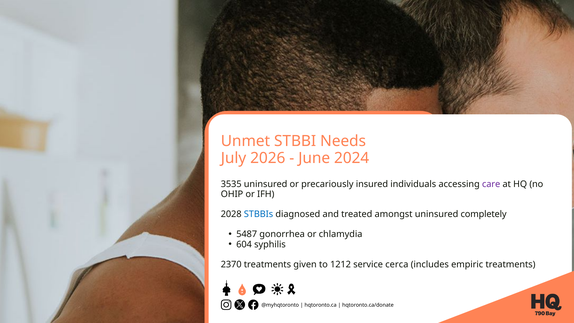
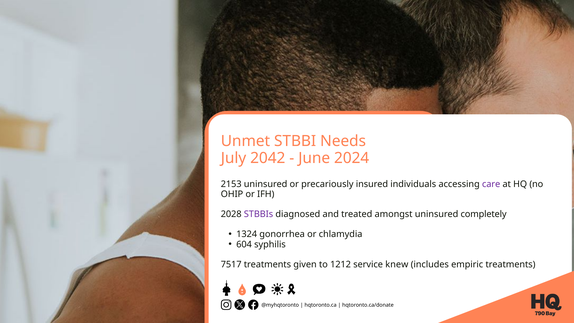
2026: 2026 -> 2042 (268, 158)
3535: 3535 -> 2153 (231, 184)
STBBIs colour: blue -> purple (259, 214)
5487: 5487 -> 1324 (247, 234)
2370: 2370 -> 7517 (231, 264)
cerca: cerca -> knew (397, 264)
